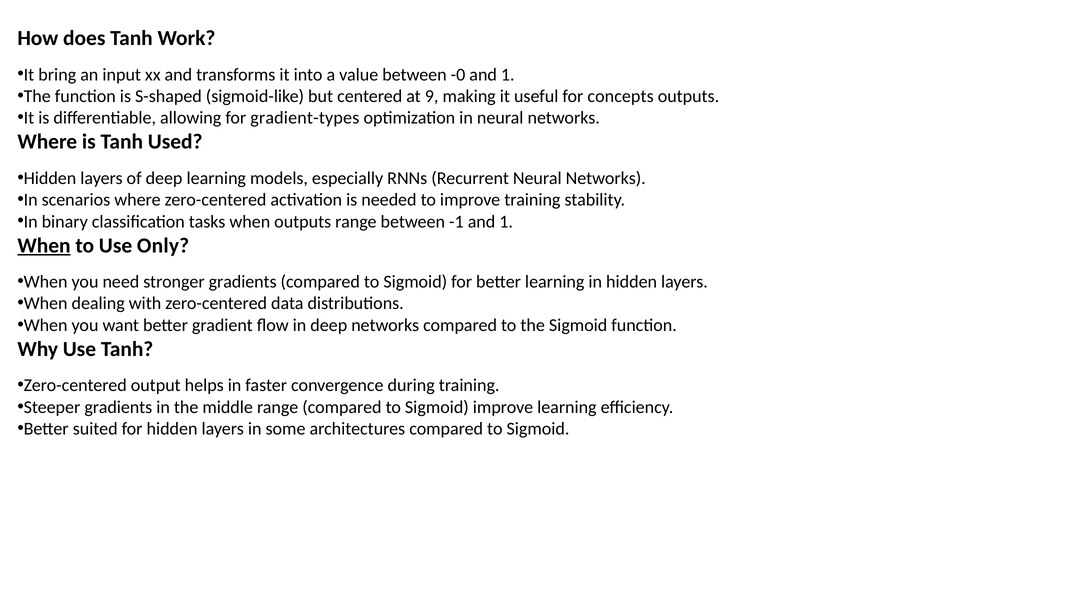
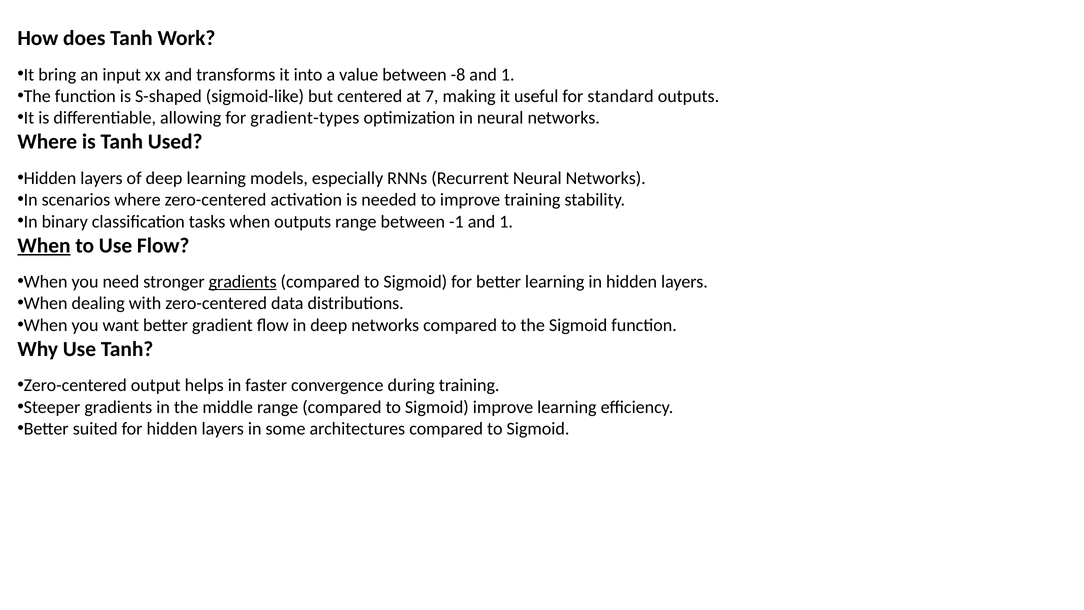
-0: -0 -> -8 (458, 75)
9: 9 -> 7 (432, 96)
concepts: concepts -> standard (621, 96)
Use Only: Only -> Flow (163, 245)
gradients underline: none -> present (243, 282)
